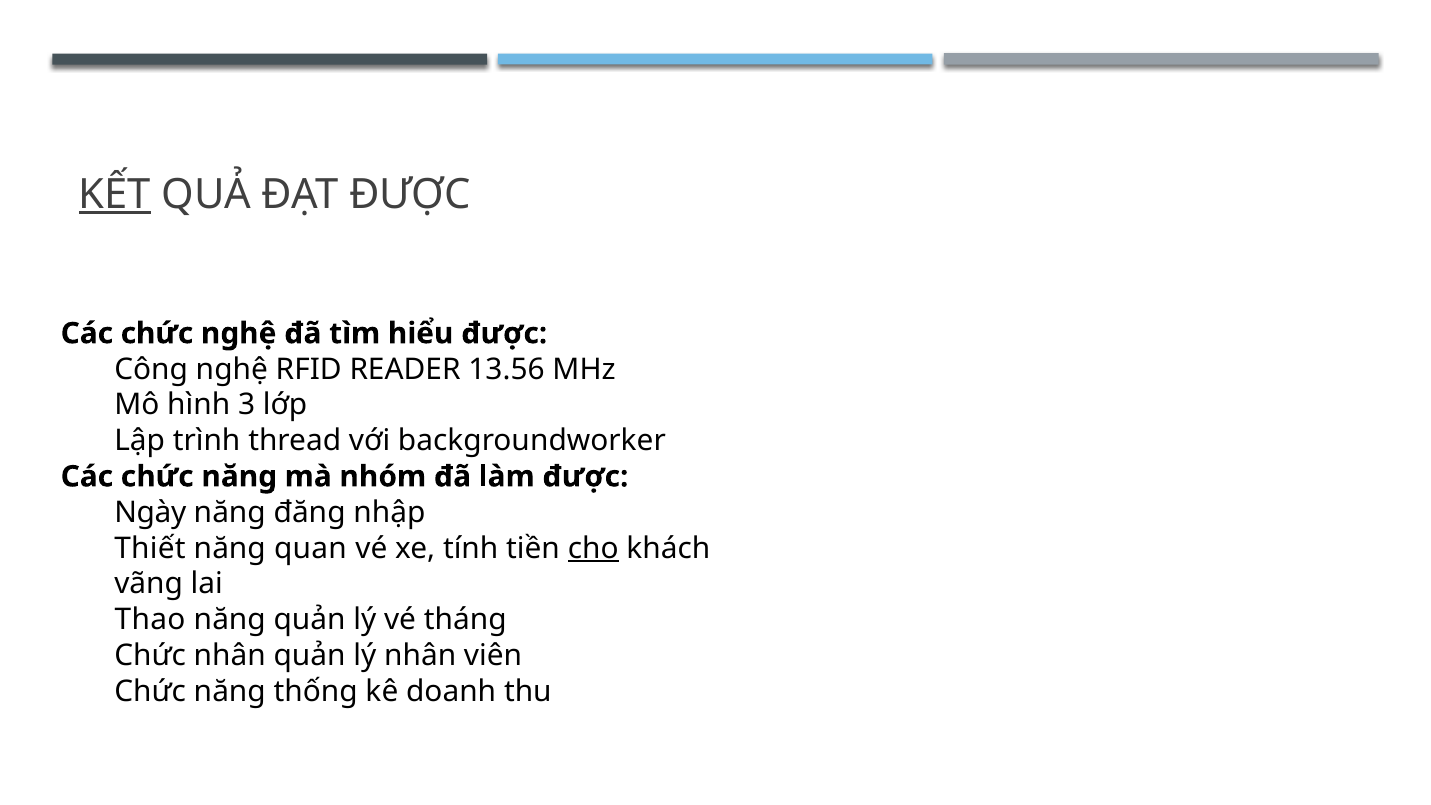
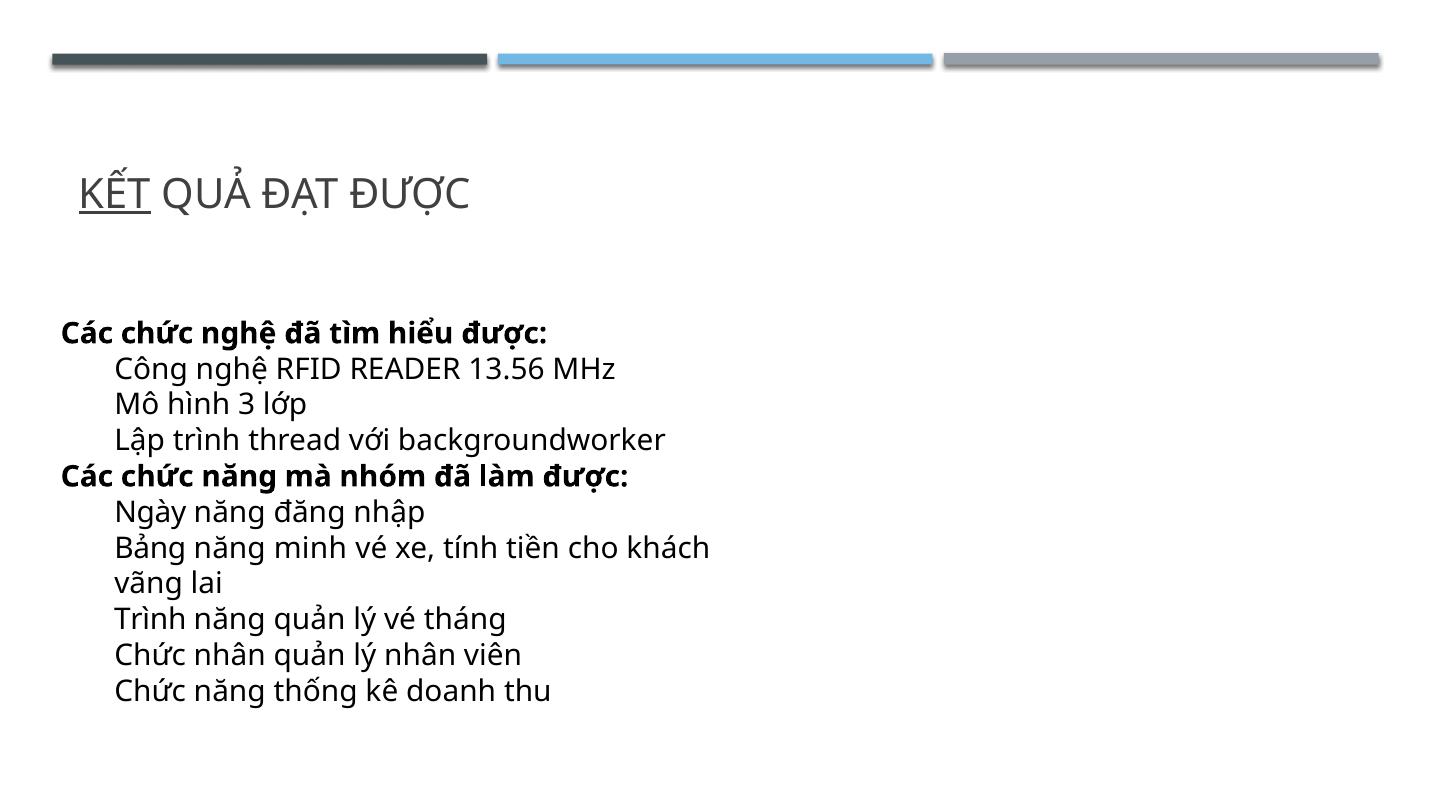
Thiết: Thiết -> Bảng (150, 548)
quan: quan -> minh (310, 548)
cho underline: present -> none (593, 548)
Thao: Thao -> Trình (150, 620)
